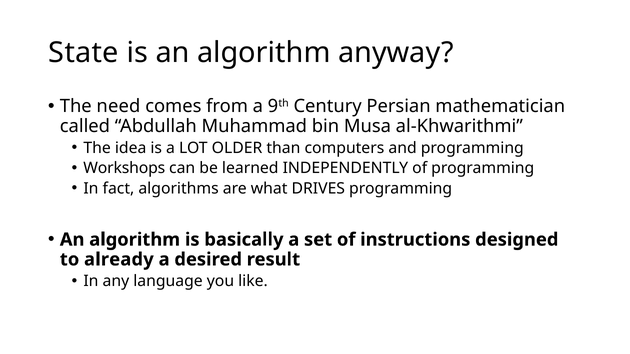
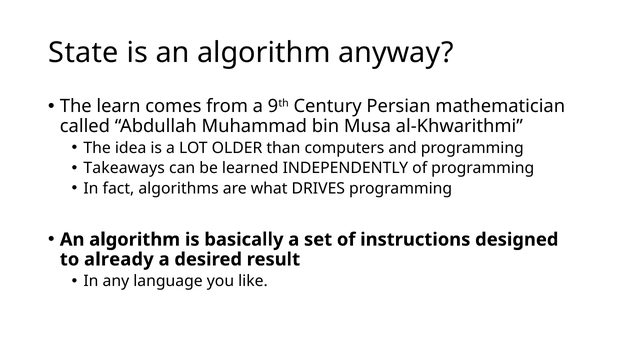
need: need -> learn (119, 106)
Workshops: Workshops -> Takeaways (124, 168)
